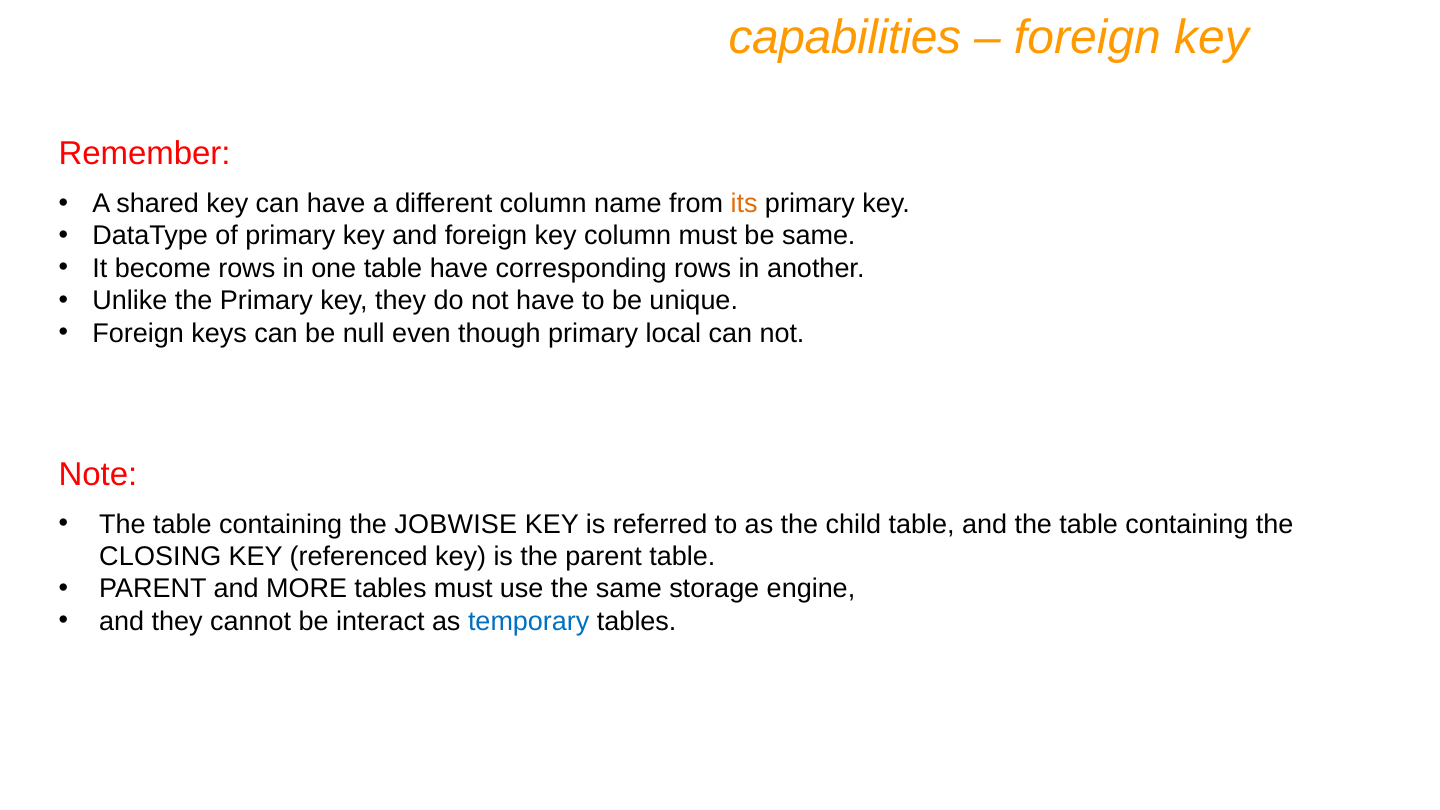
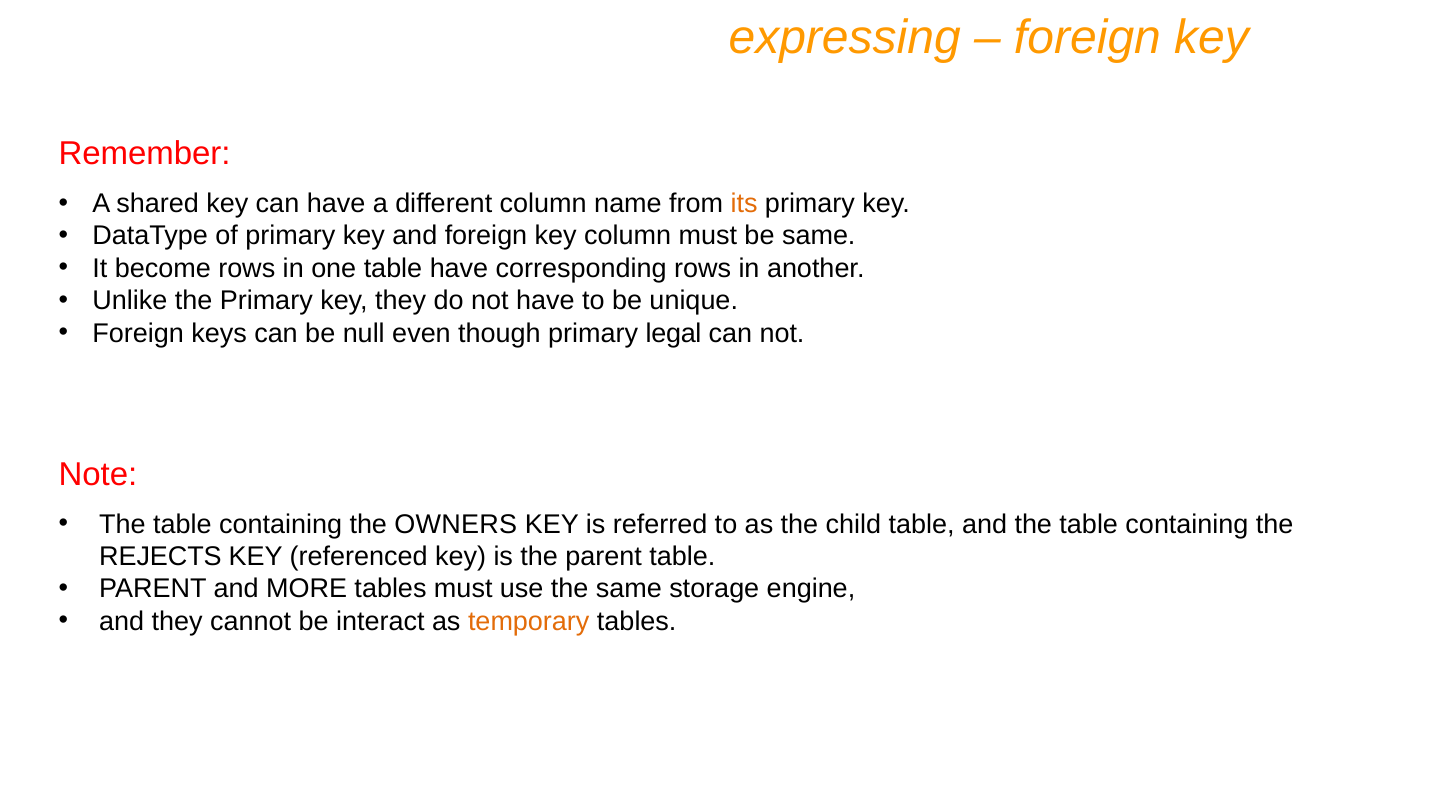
capabilities: capabilities -> expressing (845, 37)
local: local -> legal (674, 333)
JOBWISE: JOBWISE -> OWNERS (456, 524)
CLOSING: CLOSING -> REJECTS (160, 557)
temporary colour: blue -> orange (529, 621)
